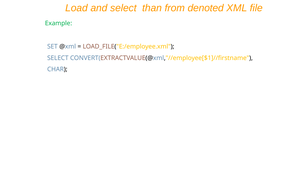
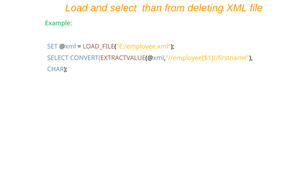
denoted: denoted -> deleting (206, 8)
